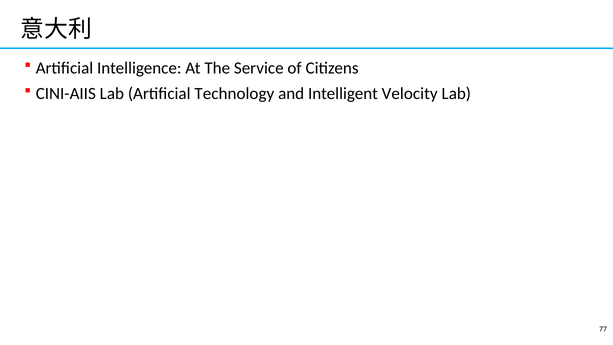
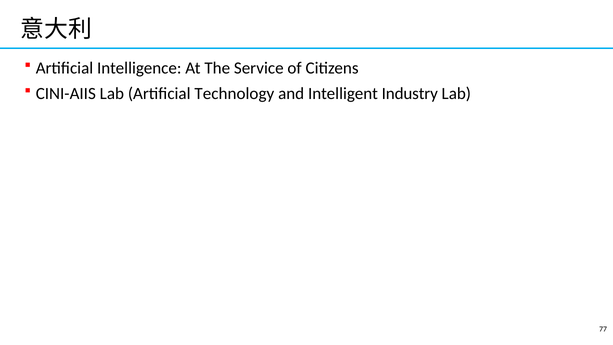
Velocity: Velocity -> Industry (410, 93)
